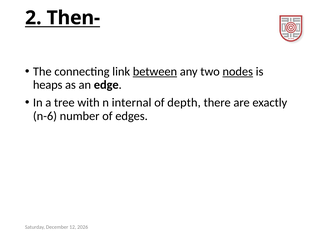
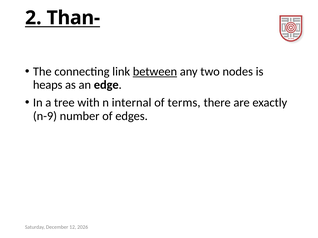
Then-: Then- -> Than- (73, 18)
nodes underline: present -> none (238, 72)
depth: depth -> terms (184, 103)
n-6: n-6 -> n-9 (45, 116)
